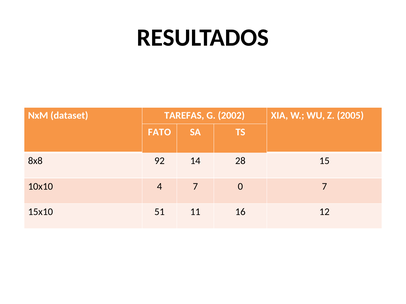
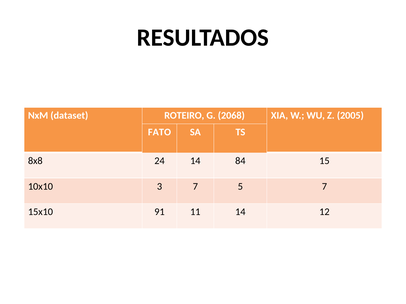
TAREFAS: TAREFAS -> ROTEIRO (184, 116)
2002: 2002 -> 2068 (231, 116)
92: 92 -> 24 (160, 161)
28: 28 -> 84 (240, 161)
4: 4 -> 3 (160, 187)
0: 0 -> 5 (240, 187)
51: 51 -> 91 (160, 212)
11 16: 16 -> 14 (240, 212)
